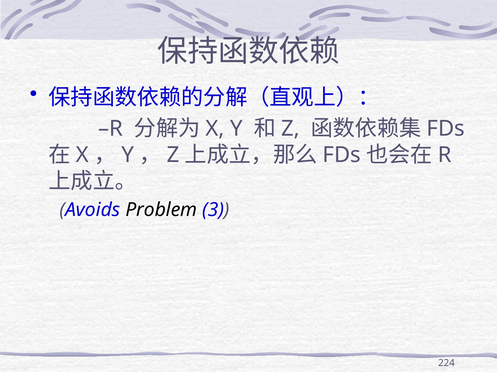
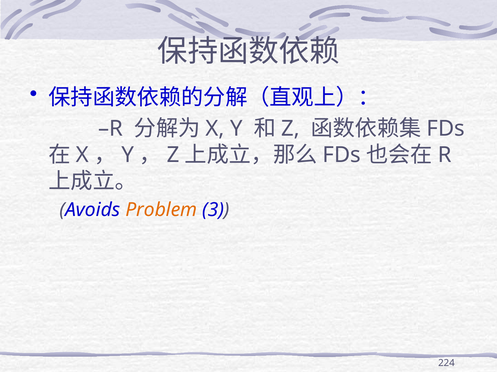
Problem colour: black -> orange (161, 210)
